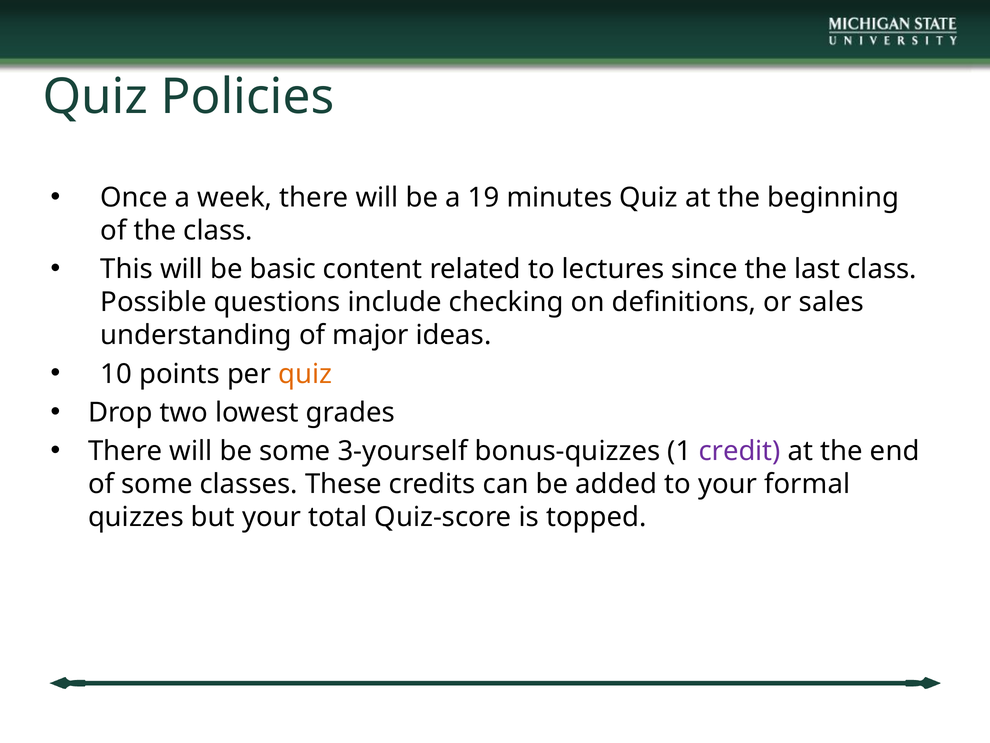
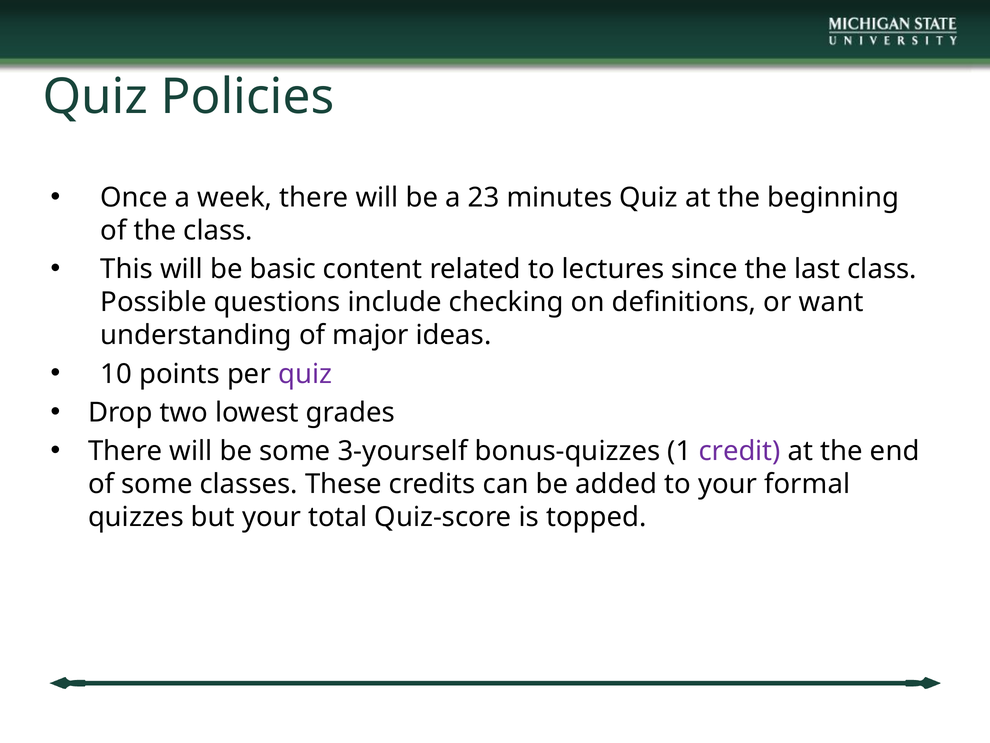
19: 19 -> 23 (484, 197)
sales: sales -> want (831, 302)
quiz colour: orange -> purple (305, 374)
